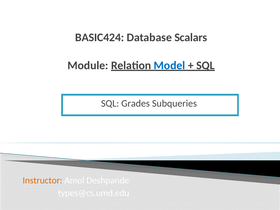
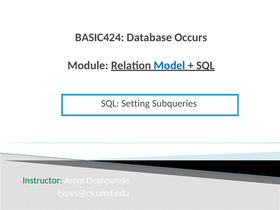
Scalars: Scalars -> Occurs (191, 37)
Grades: Grades -> Setting (136, 103)
Instructor colour: orange -> green (42, 180)
